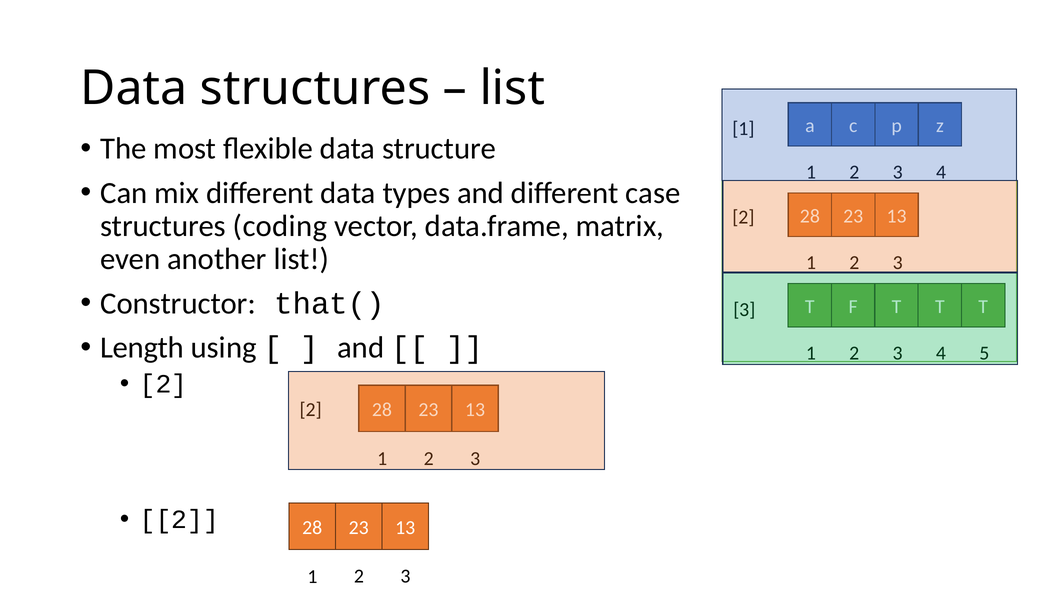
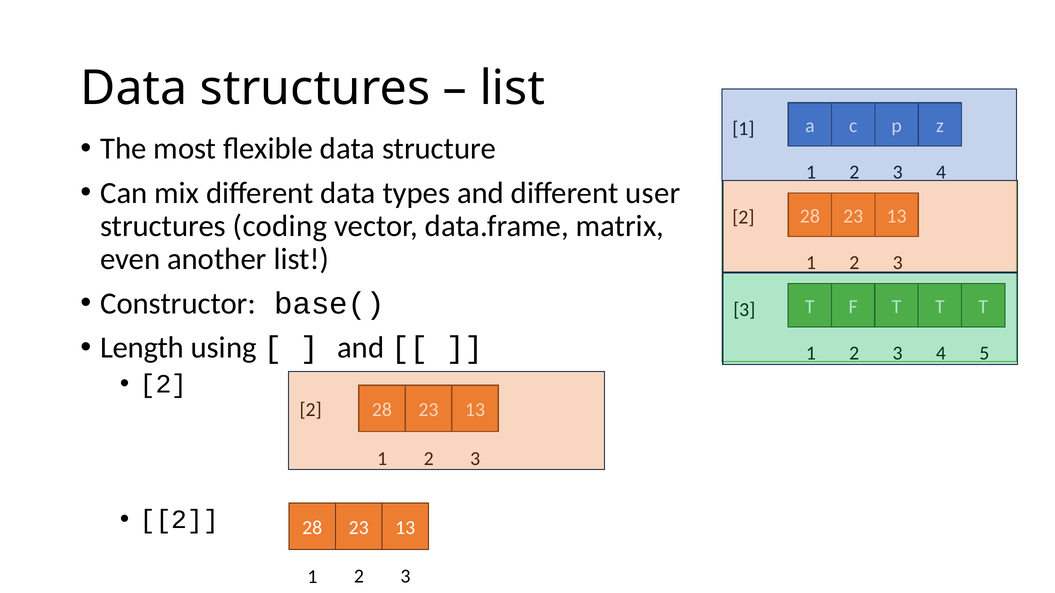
case: case -> user (653, 193)
that(: that( -> base( (329, 304)
